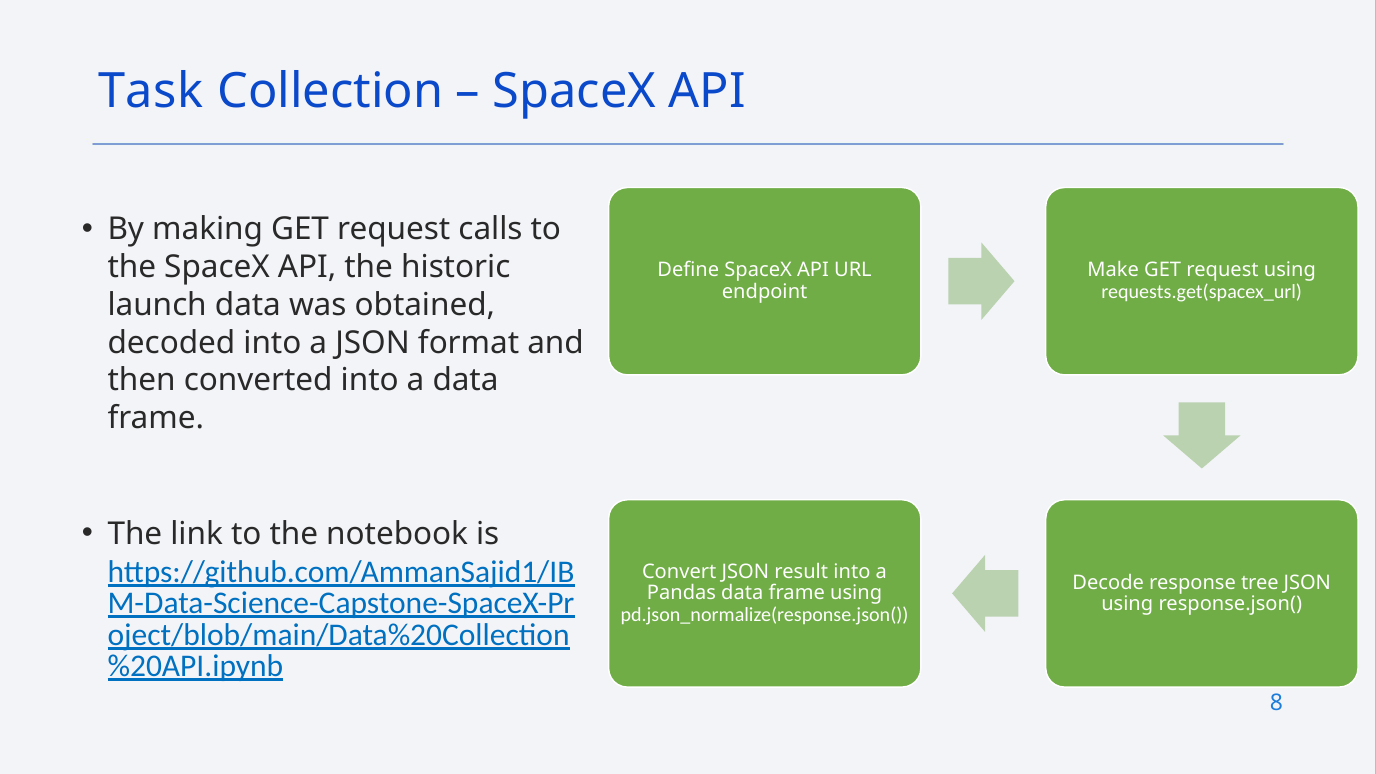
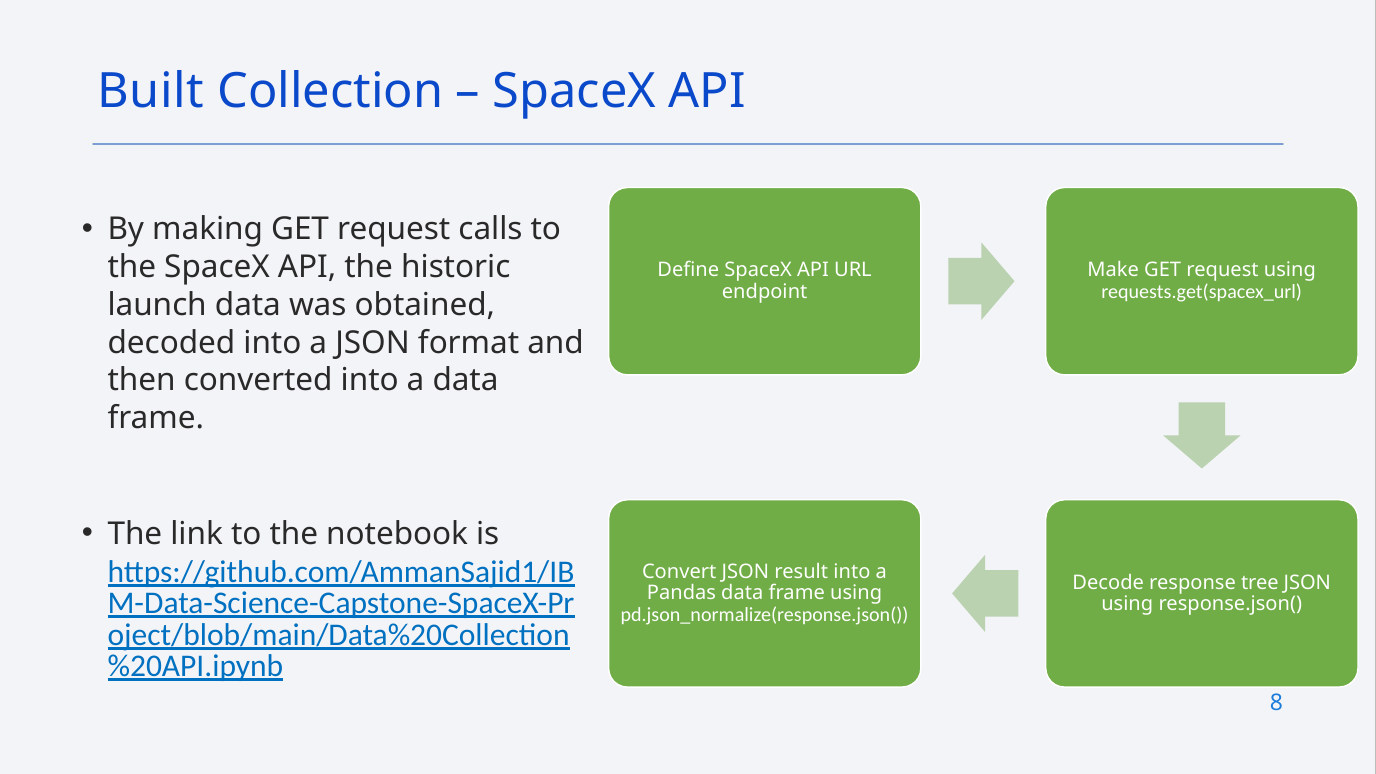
Task: Task -> Built (151, 92)
